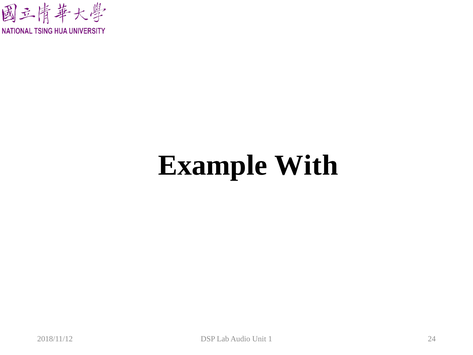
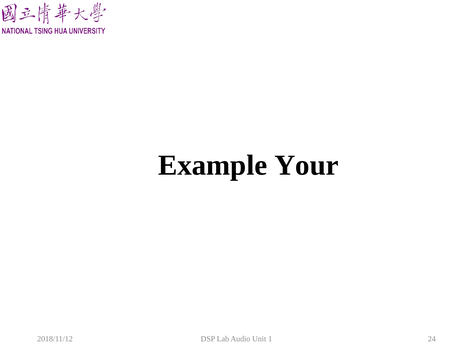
With: With -> Your (307, 165)
